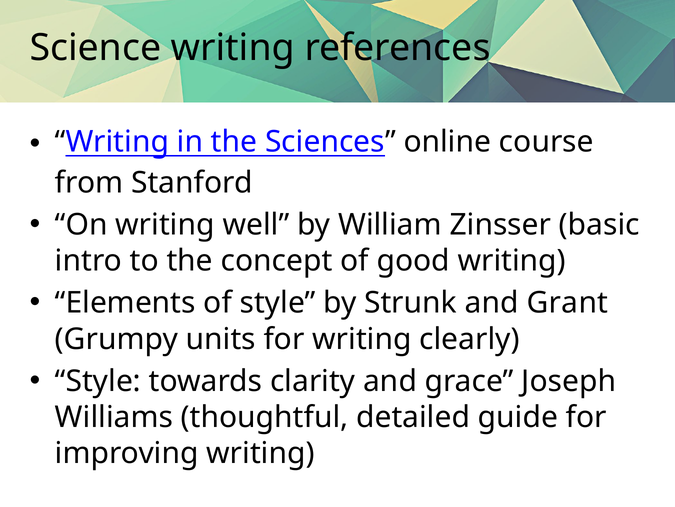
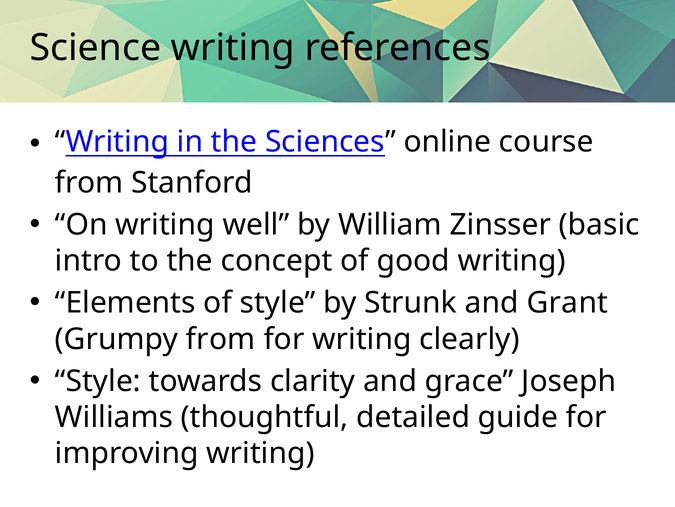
Grumpy units: units -> from (221, 339)
